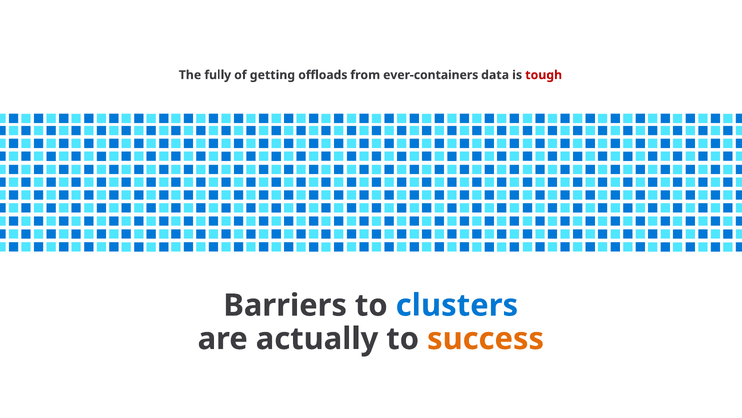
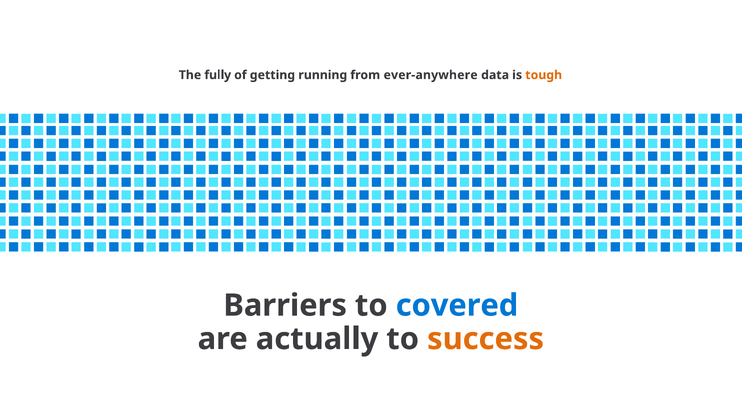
offloads: offloads -> running (323, 75)
ever-containers: ever-containers -> ever-anywhere (431, 75)
tough colour: red -> orange (544, 75)
clusters: clusters -> covered (457, 305)
